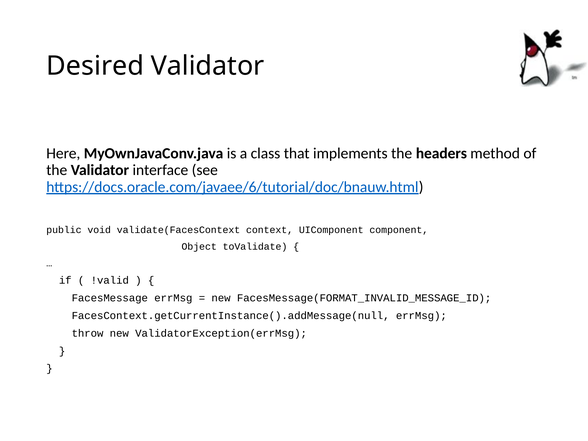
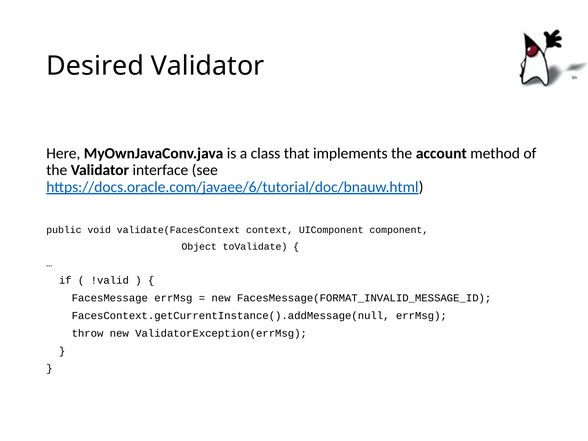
headers: headers -> account (441, 153)
